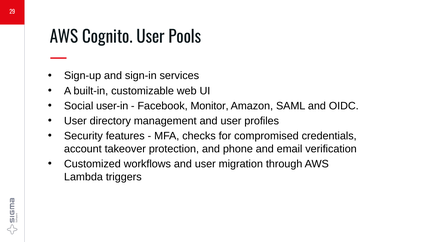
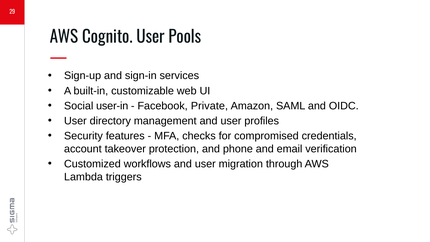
Monitor: Monitor -> Private (209, 106)
